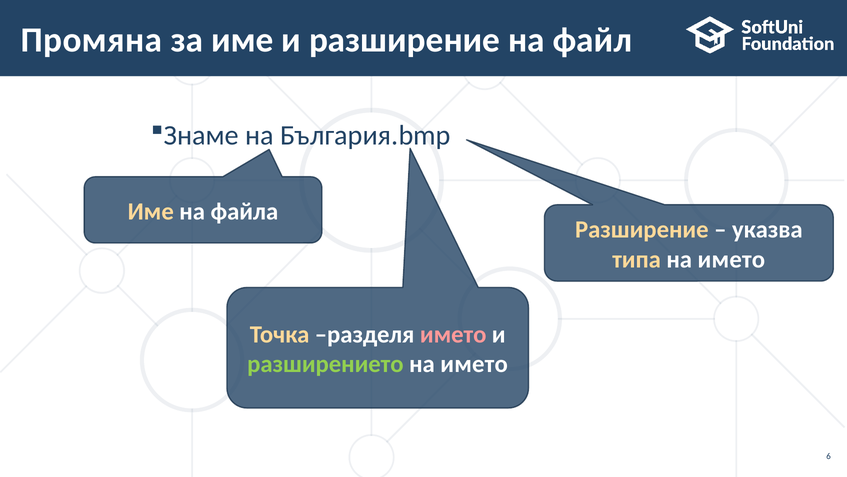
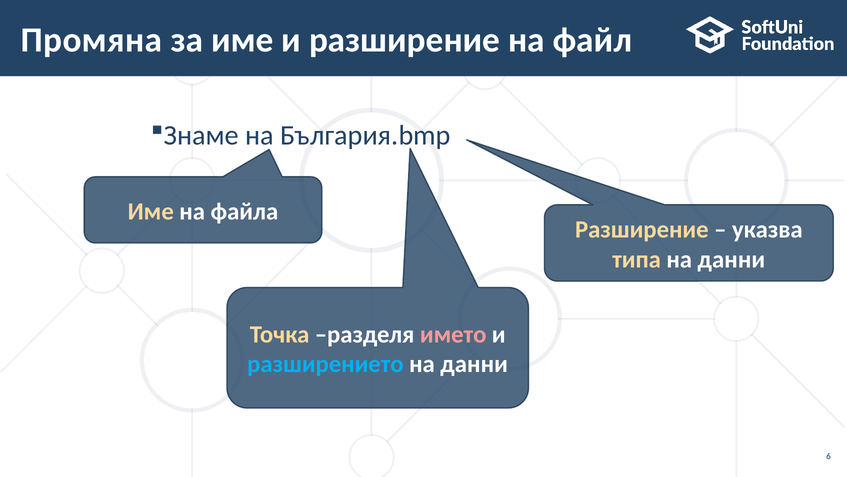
типа на името: името -> данни (731, 259)
разширението colour: light green -> light blue (325, 364)
името: името -> данни (474, 364)
